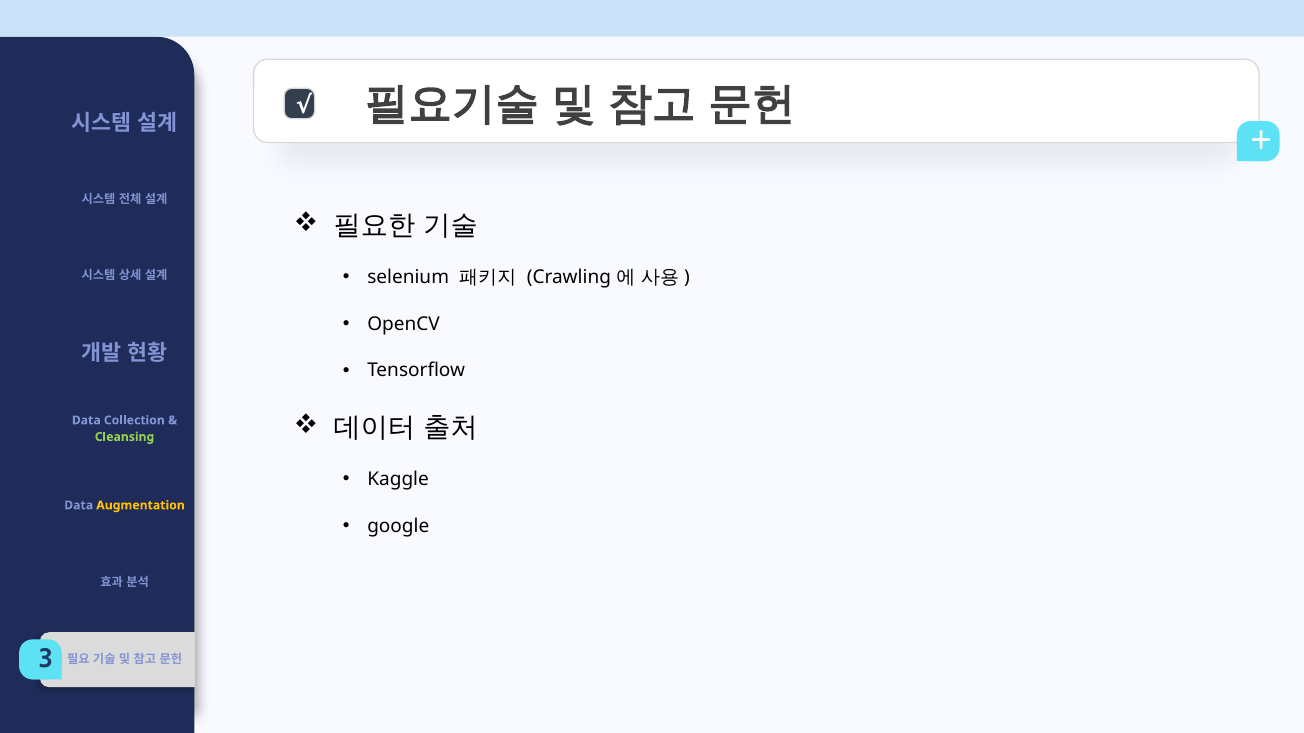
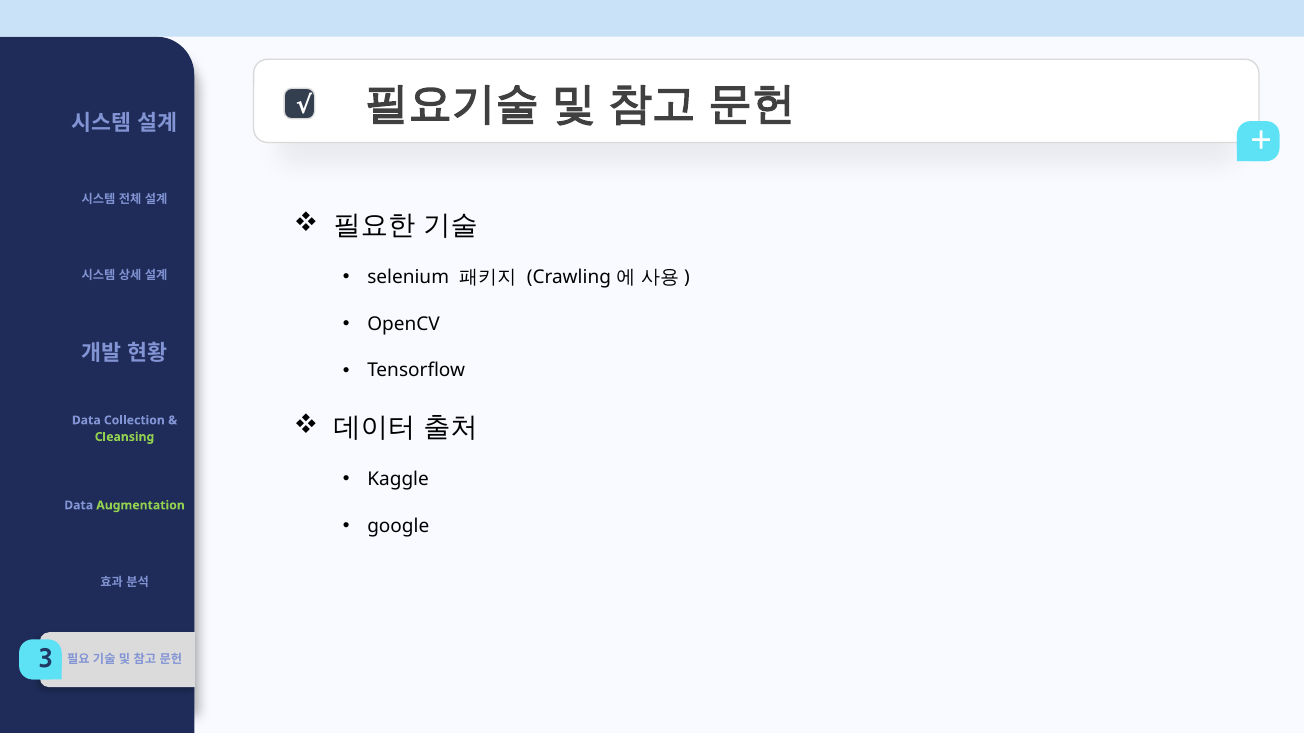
Augmentation colour: yellow -> light green (141, 506)
